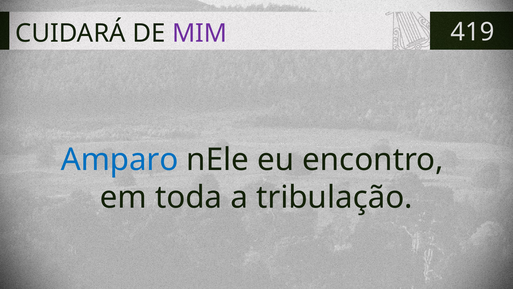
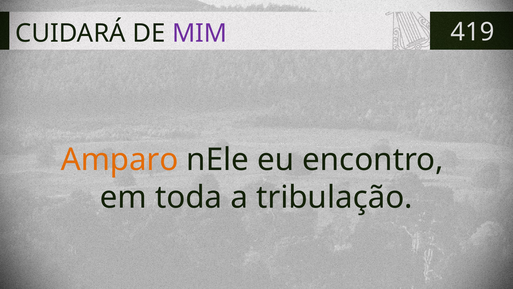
Amparo colour: blue -> orange (120, 159)
